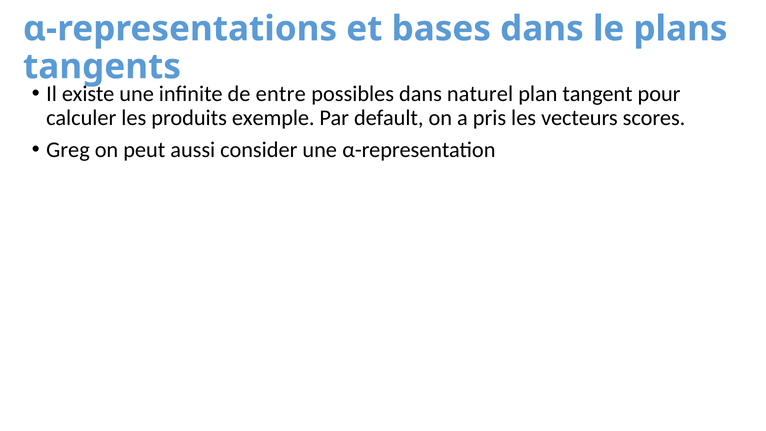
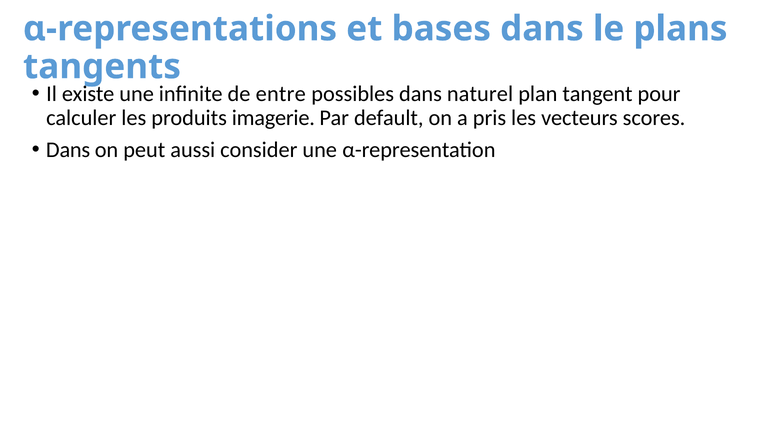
exemple: exemple -> imagerie (273, 118)
Greg: Greg -> Dans (68, 150)
